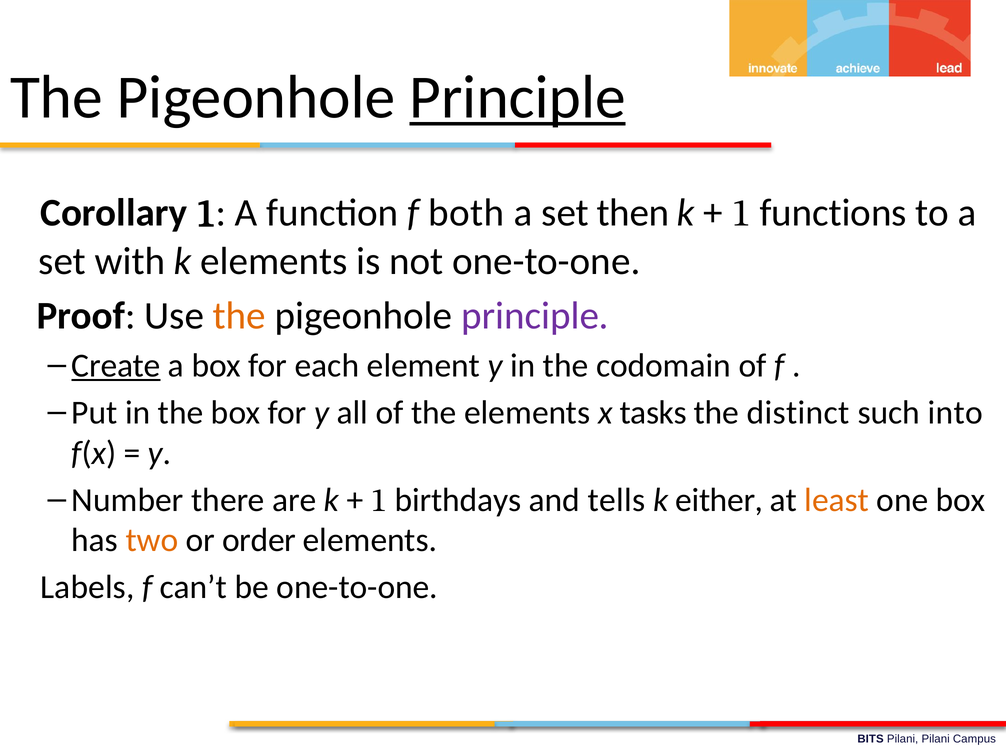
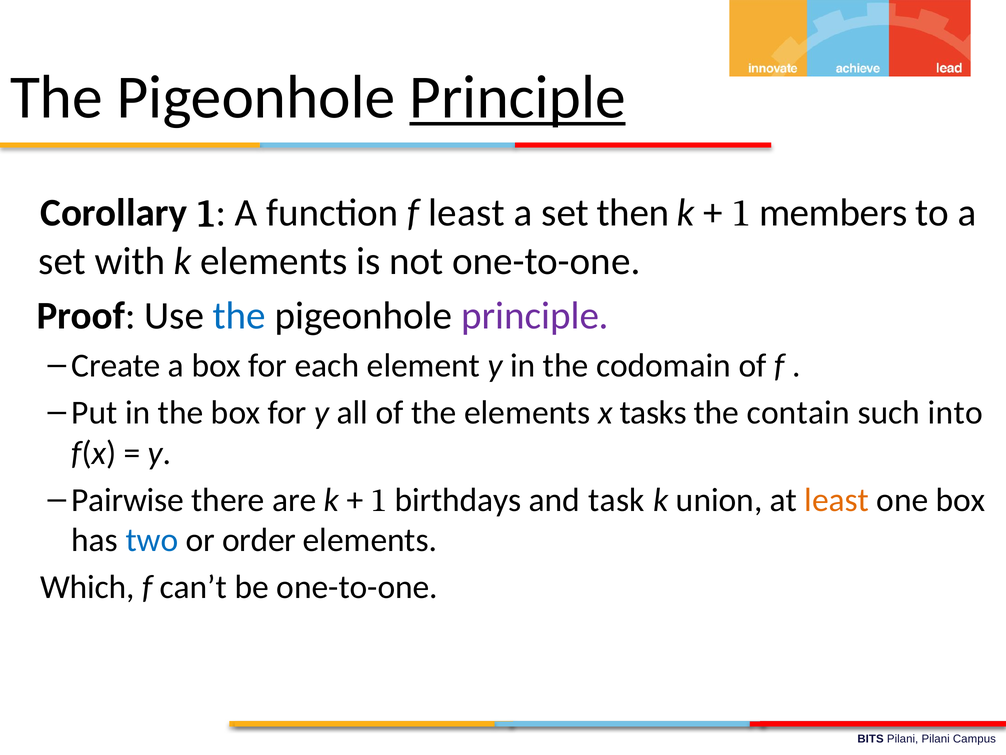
f both: both -> least (466, 213)
functions: functions -> members (833, 213)
the colour: orange -> blue (239, 316)
Create underline: present -> none (116, 366)
distinct: distinct -> contain (798, 412)
Number: Number -> Pairwise (128, 500)
tells: tells -> task (616, 500)
either: either -> union (719, 500)
two colour: orange -> blue (152, 540)
Labels: Labels -> Which (87, 587)
